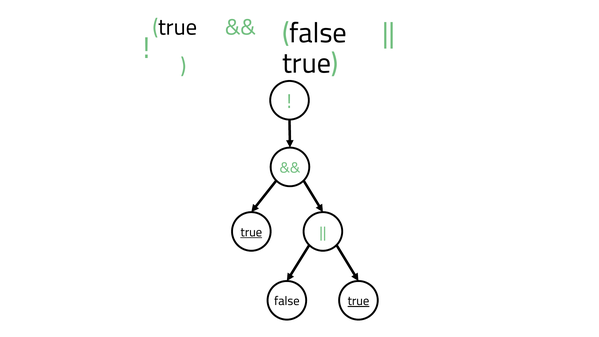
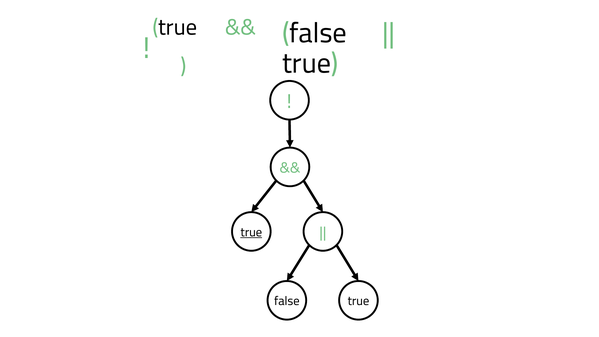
true underline: present -> none (358, 301)
